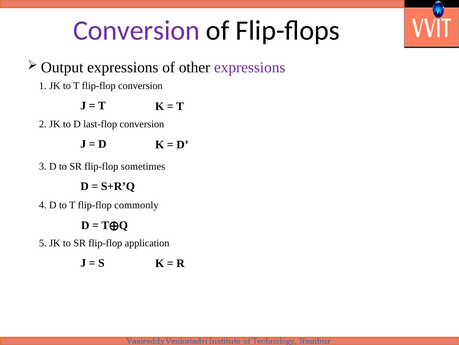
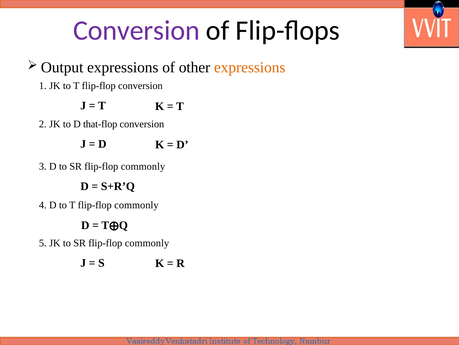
expressions colour: purple -> orange (250, 67)
last-flop: last-flop -> that-flop (100, 124)
sometimes: sometimes -> commonly (143, 166)
application: application -> commonly (147, 243)
